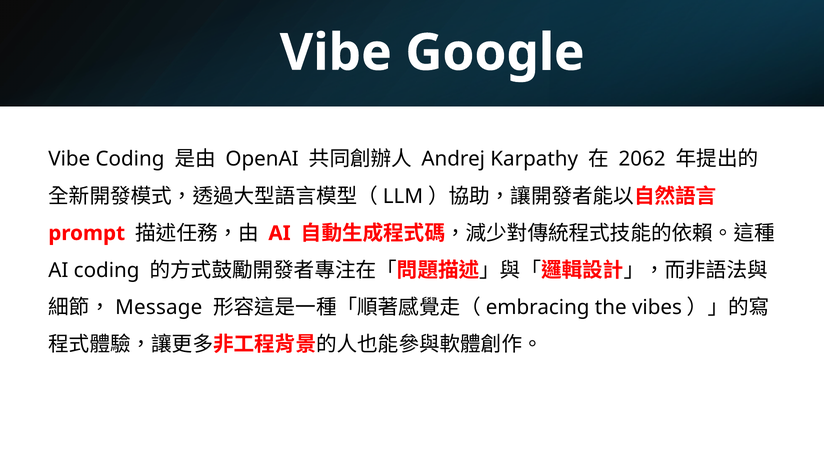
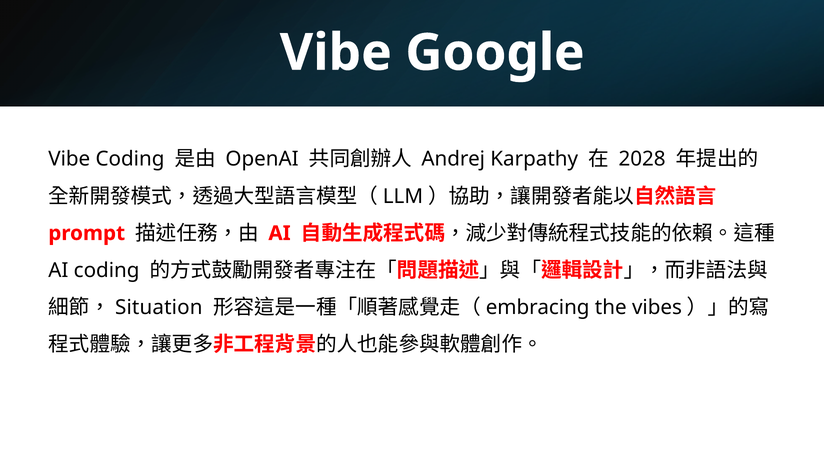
2062: 2062 -> 2028 (642, 159)
Message: Message -> Situation (159, 308)
